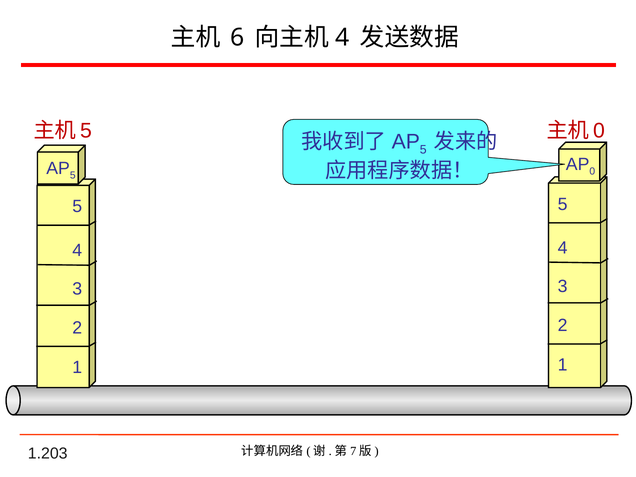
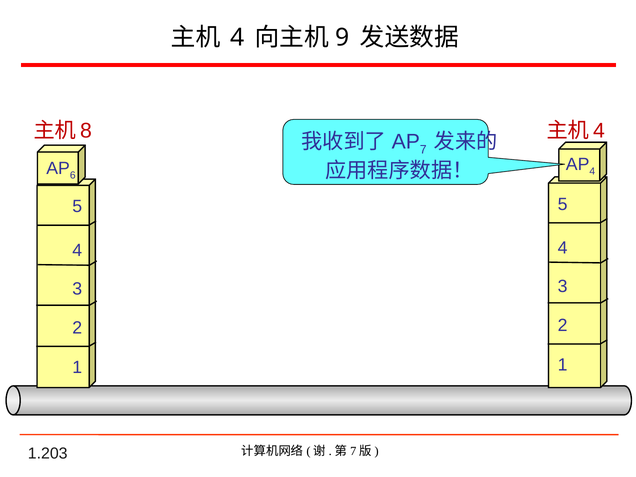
6: 6 -> 4 (237, 38)
4: 4 -> 9 (342, 38)
5: 5 -> 8 (86, 131)
0: 0 -> 4 (599, 131)
5: 5 -> 7 (423, 150)
0: 0 -> 4 (592, 171)
5: 5 -> 6 (73, 175)
